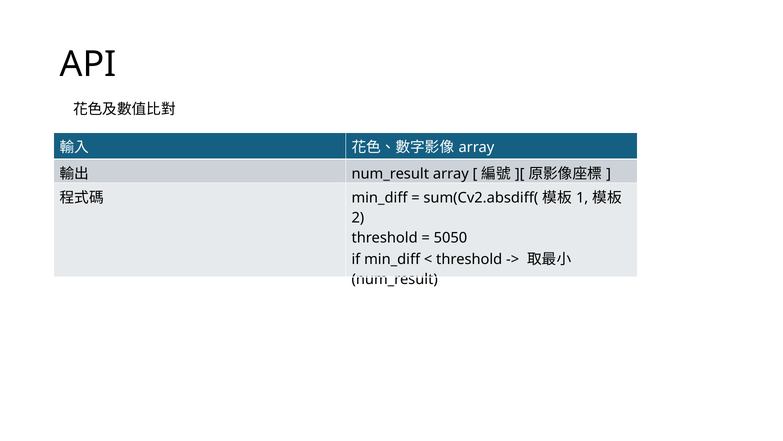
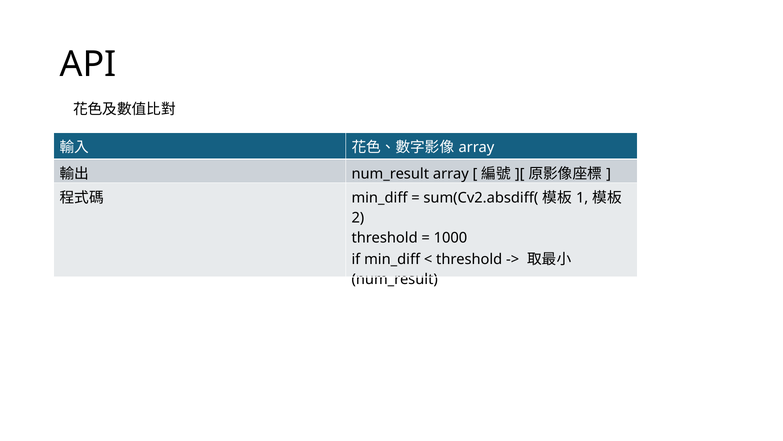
5050: 5050 -> 1000 (450, 238)
